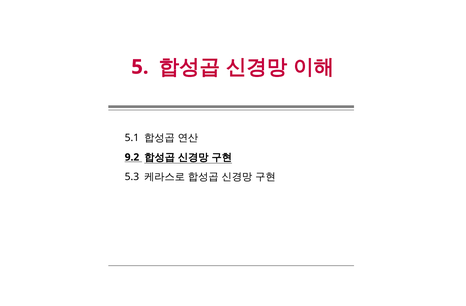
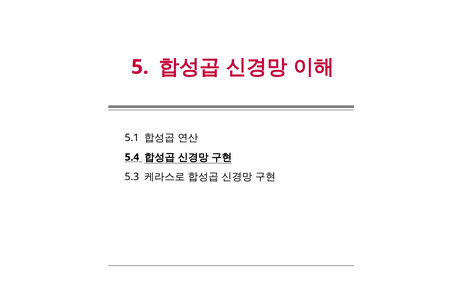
9.2: 9.2 -> 5.4 (132, 157)
